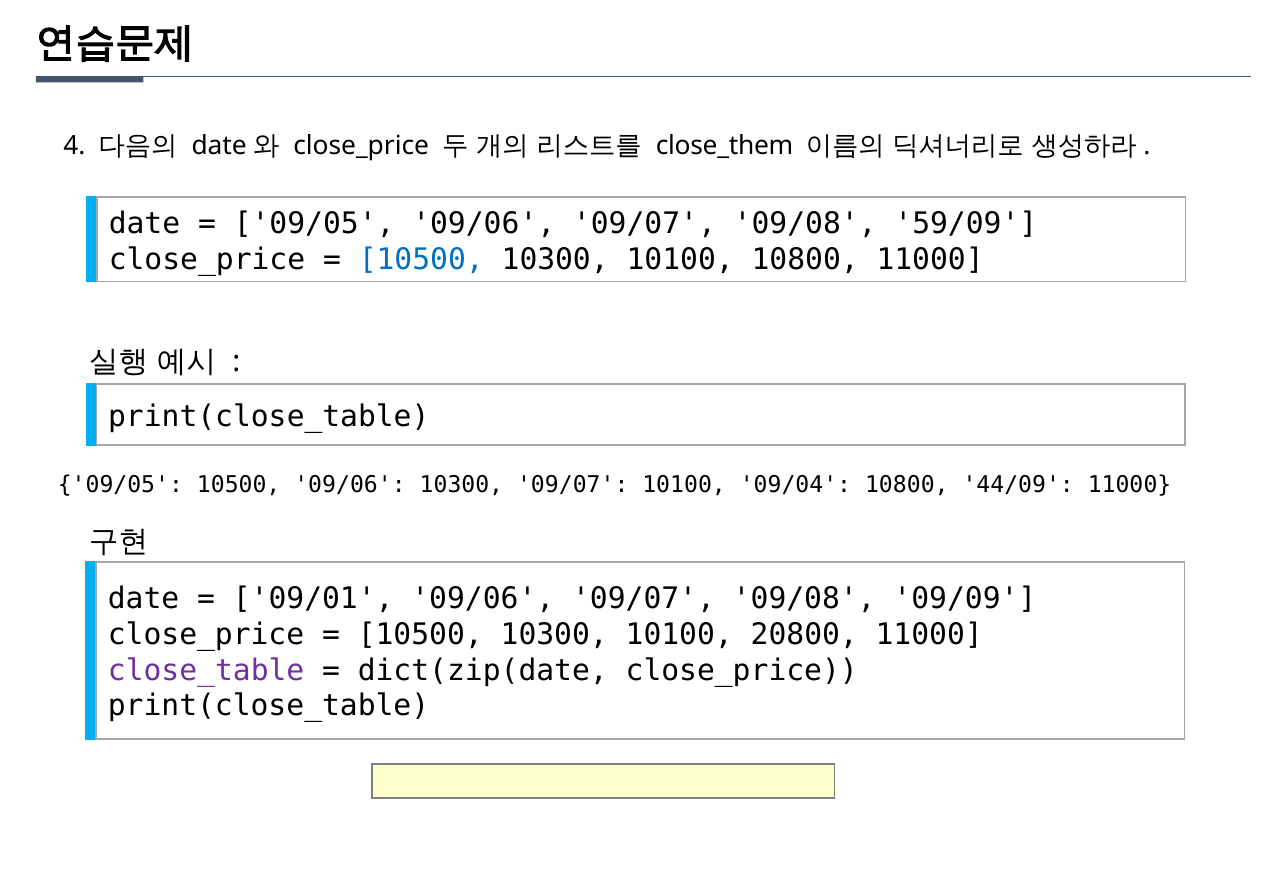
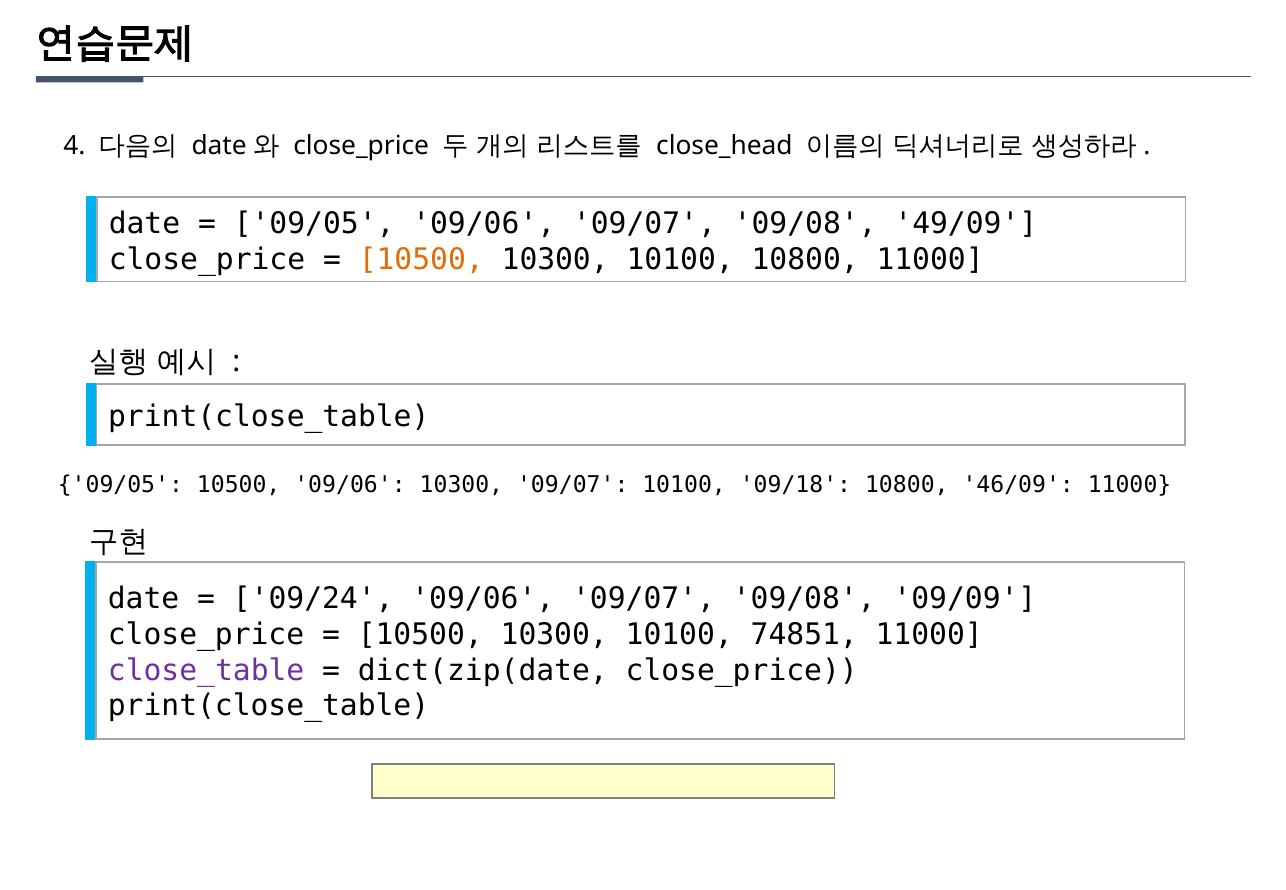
close_them: close_them -> close_head (724, 146)
59/09: 59/09 -> 49/09 (966, 224)
10500 colour: blue -> orange (421, 259)
09/04: 09/04 -> 09/18 (795, 485)
44/09: 44/09 -> 46/09 (1018, 485)
09/01: 09/01 -> 09/24 (313, 599)
20800: 20800 -> 74851 (804, 635)
